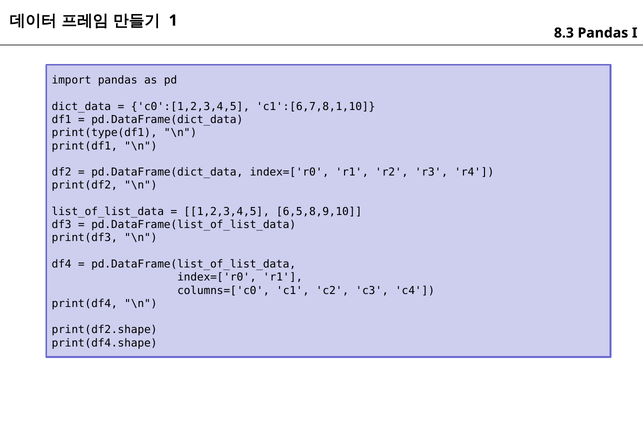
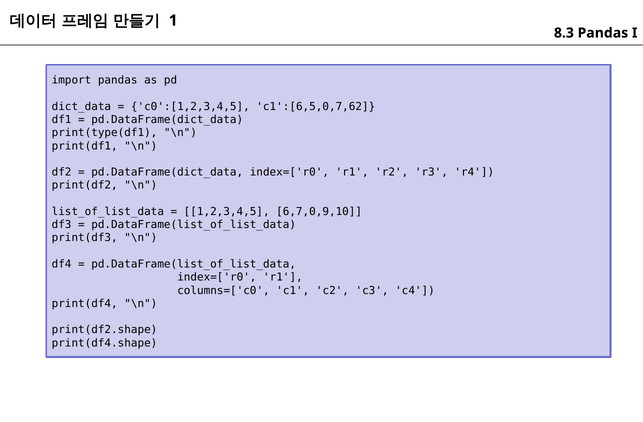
c1':[6,7,8,1,10: c1':[6,7,8,1,10 -> c1':[6,5,0,7,62 (316, 107)
6,5,8,9,10: 6,5,8,9,10 -> 6,7,0,9,10 (319, 212)
